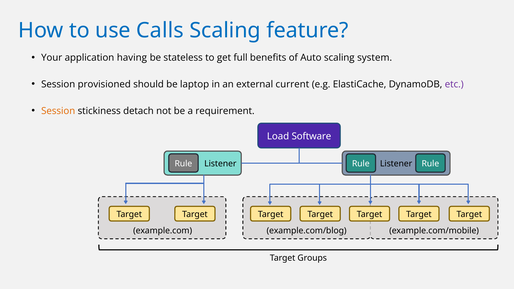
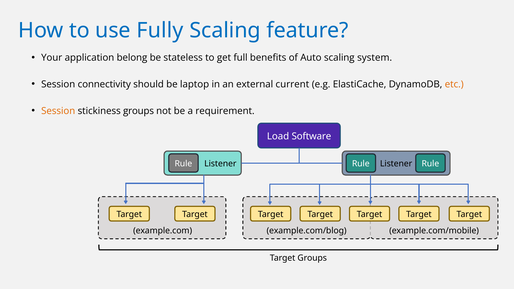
Calls: Calls -> Fully (160, 30)
having: having -> belong (132, 58)
provisioned: provisioned -> connectivity (104, 84)
etc colour: purple -> orange (454, 84)
stickiness detach: detach -> groups (139, 111)
